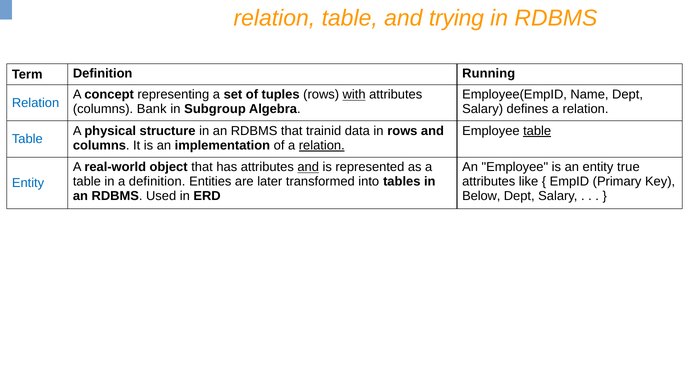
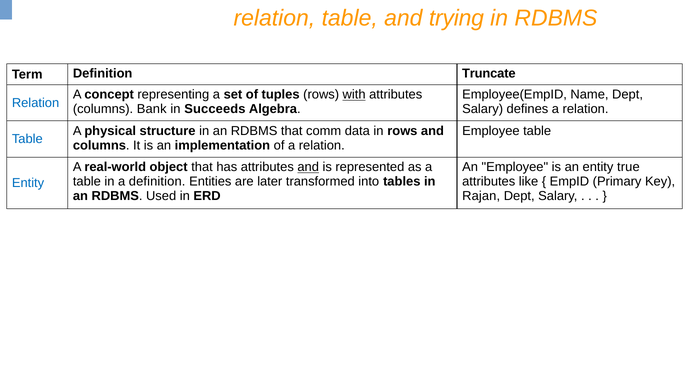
Running: Running -> Truncate (489, 74)
Subgroup: Subgroup -> Succeeds (215, 109)
trainid: trainid -> comm (324, 131)
table underline: present -> none (537, 131)
relation underline: present -> none (322, 145)
Below: Below -> Rajan (481, 196)
